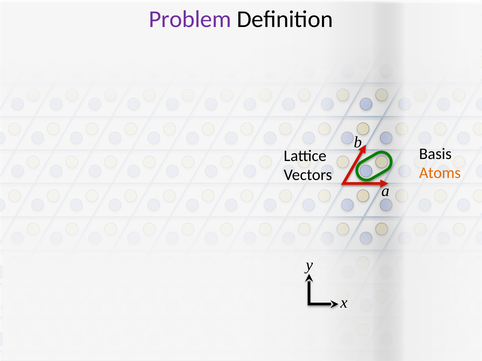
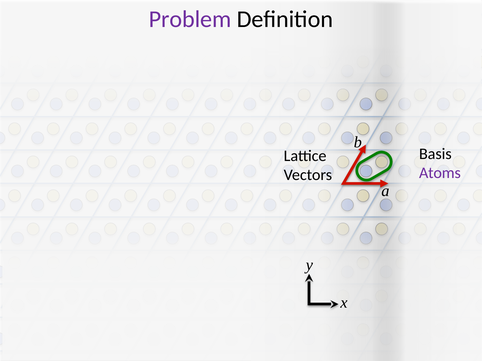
Atoms colour: orange -> purple (440, 173)
